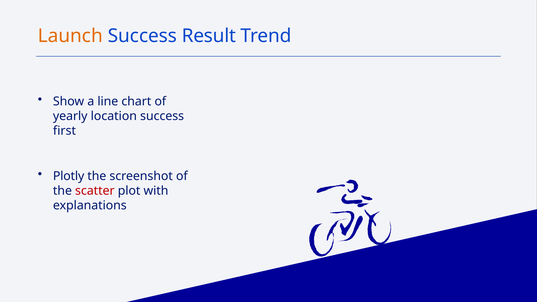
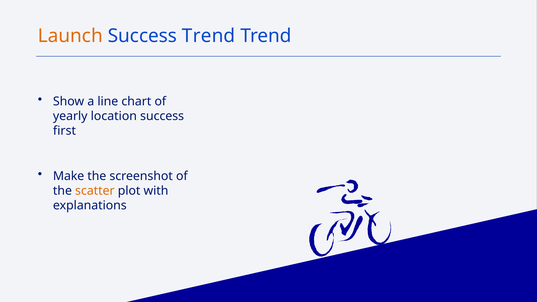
Success Result: Result -> Trend (209, 36)
Plotly: Plotly -> Make (69, 176)
scatter colour: red -> orange (95, 191)
